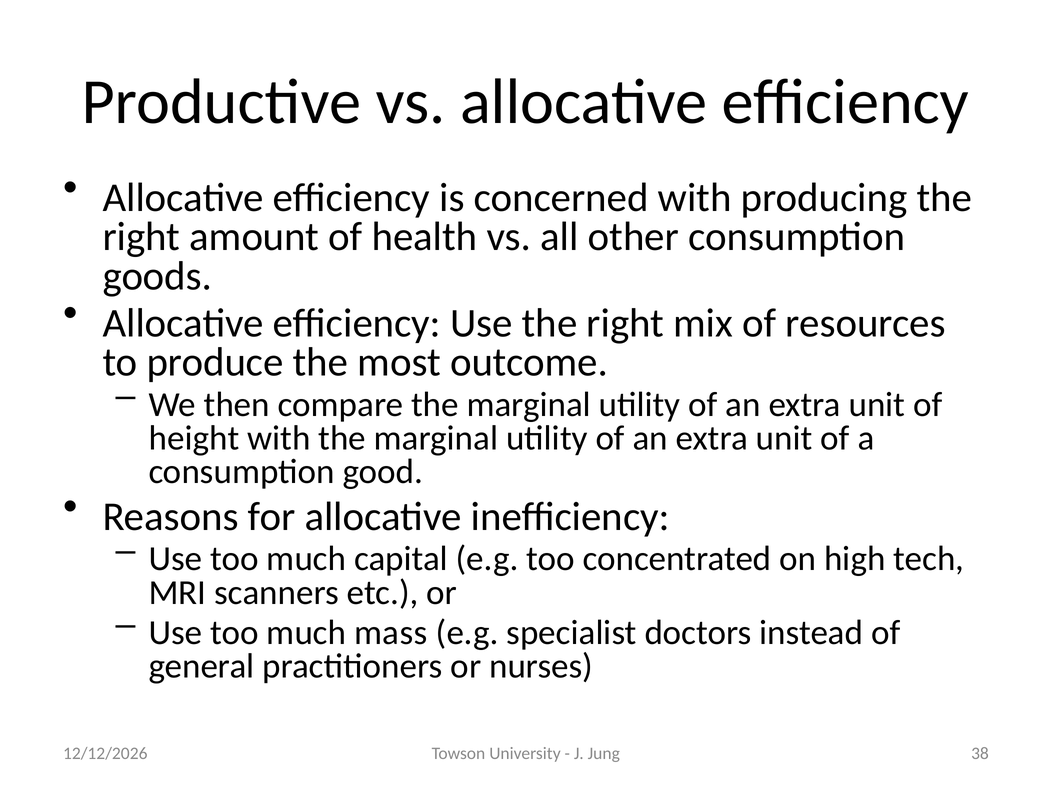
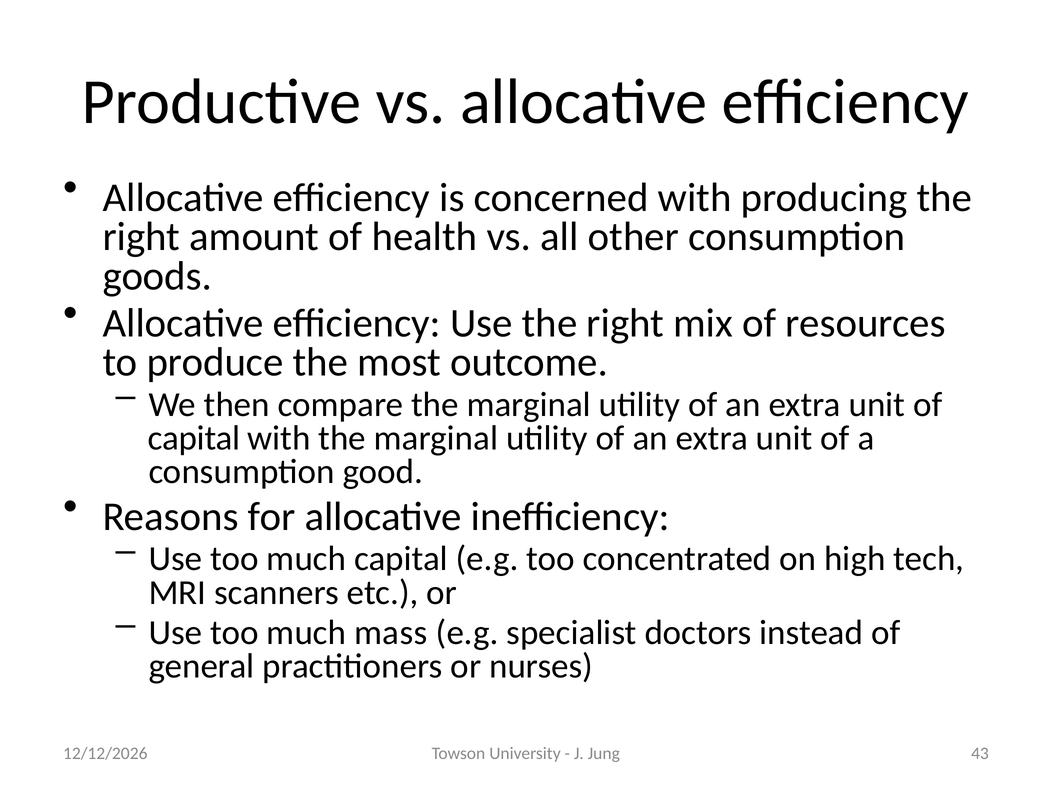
height: height -> capital (194, 438)
38: 38 -> 43 (980, 753)
